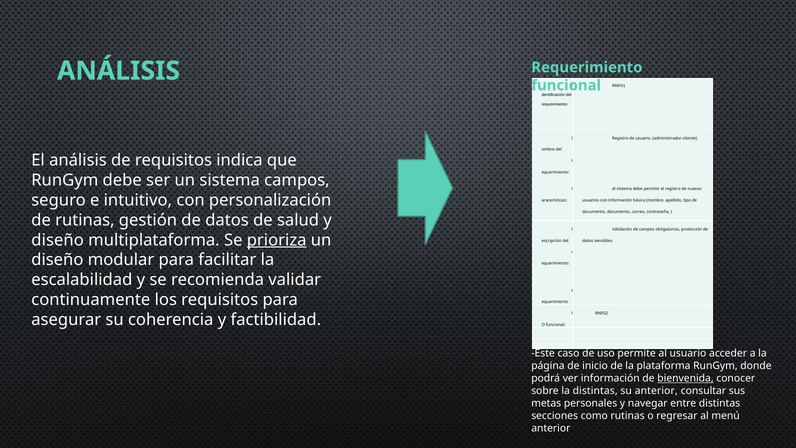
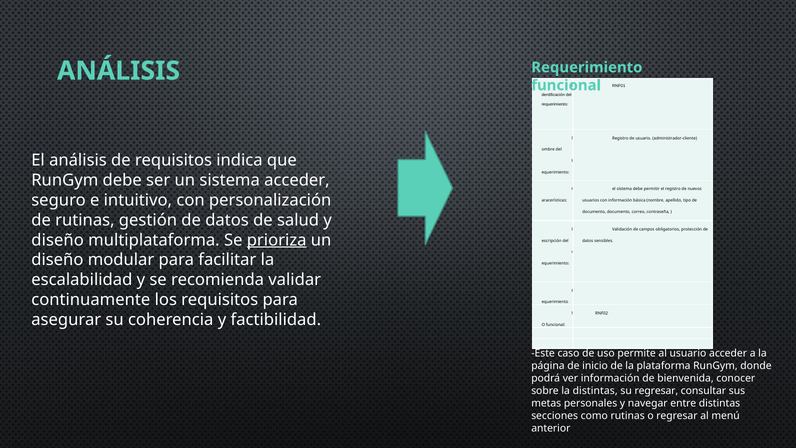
sistema campos: campos -> acceder (297, 180)
bienvenida underline: present -> none (685, 378)
su anterior: anterior -> regresar (656, 391)
